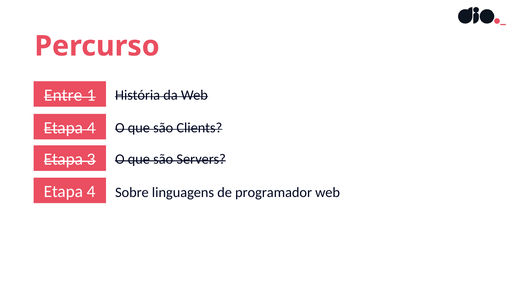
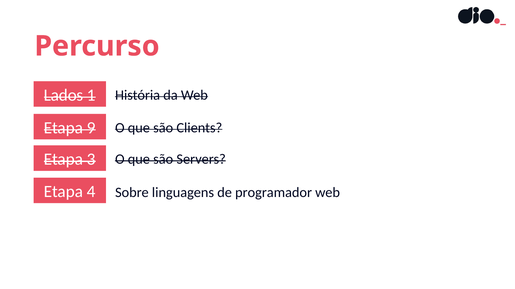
Entre: Entre -> Lados (64, 95)
4: 4 -> 9 (91, 128)
